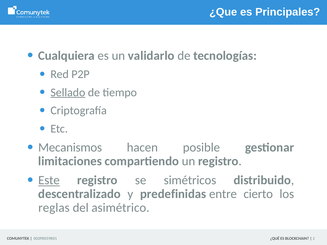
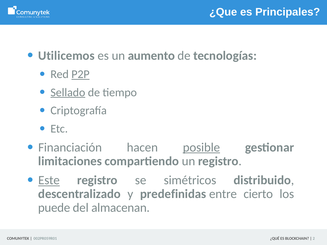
Cualquiera: Cualquiera -> Utilicemos (66, 56)
validarlo: validarlo -> aumento (151, 56)
P2P underline: none -> present (81, 74)
Mecanismos: Mecanismos -> Financiación (70, 148)
posible underline: none -> present (201, 148)
reglas: reglas -> puede (54, 208)
asimétrico: asimétrico -> almacenan (121, 208)
